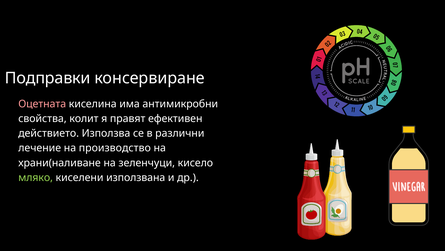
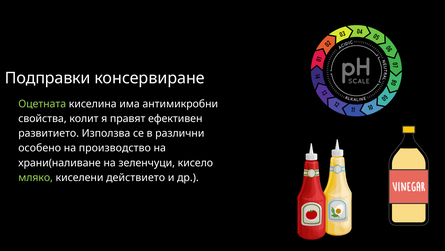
Оцетната colour: pink -> light green (42, 104)
действието: действието -> развитието (49, 133)
лечение: лечение -> особено (40, 148)
използвана: използвана -> действието (136, 177)
